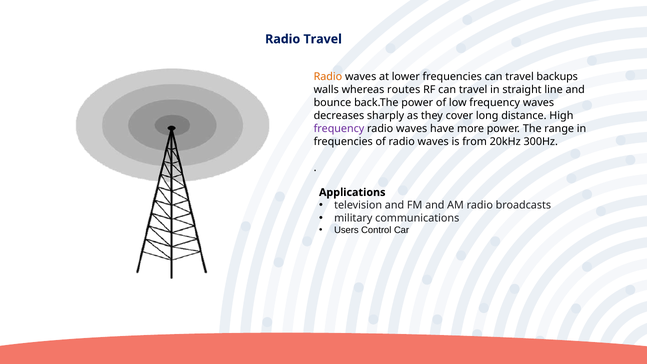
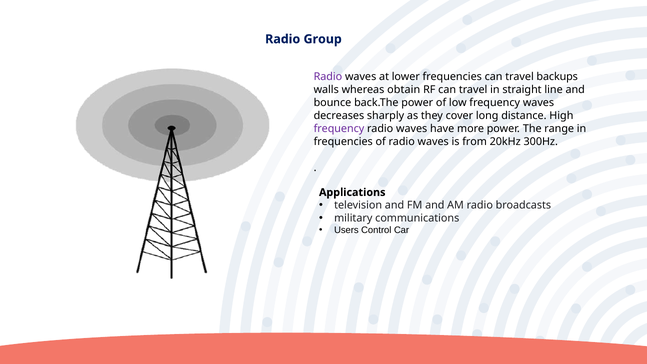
Radio Travel: Travel -> Group (323, 39)
Radio colour: orange -> purple (328, 77)
routes: routes -> obtain (404, 90)
